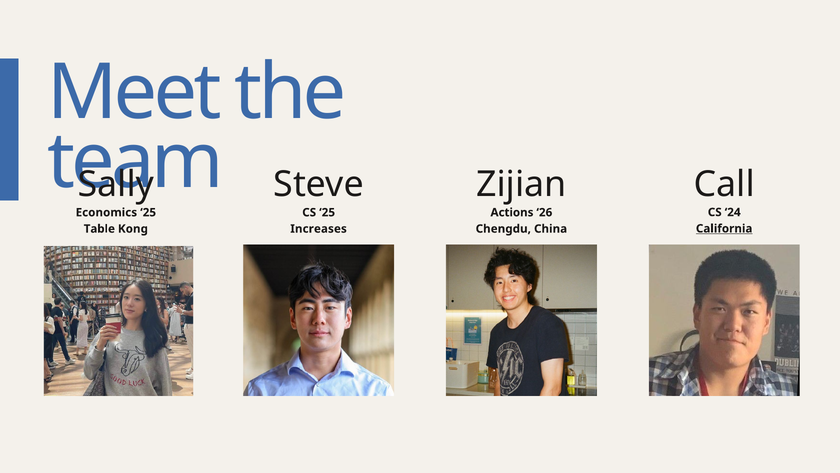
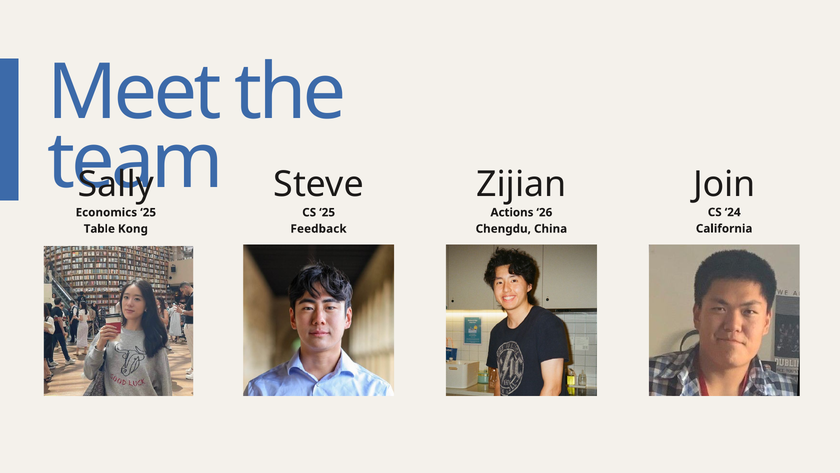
Call: Call -> Join (724, 184)
California underline: present -> none (724, 228)
Increases: Increases -> Feedback (319, 229)
